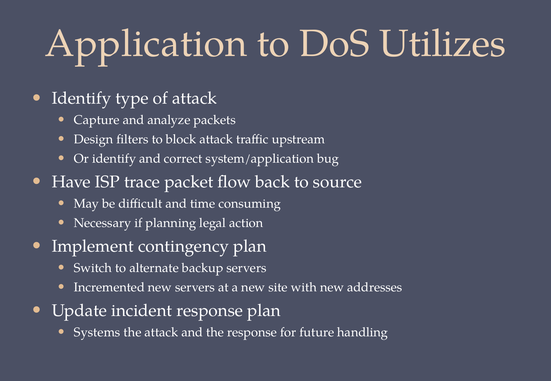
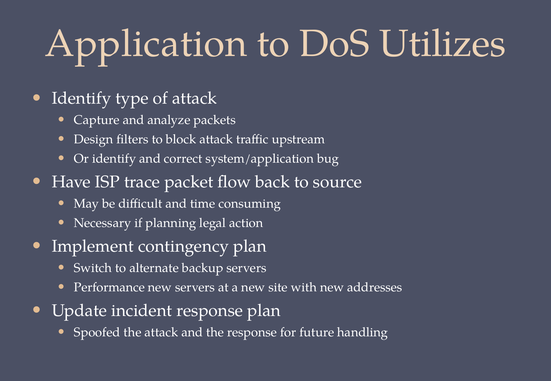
Incremented: Incremented -> Performance (109, 288)
Systems: Systems -> Spoofed (97, 333)
